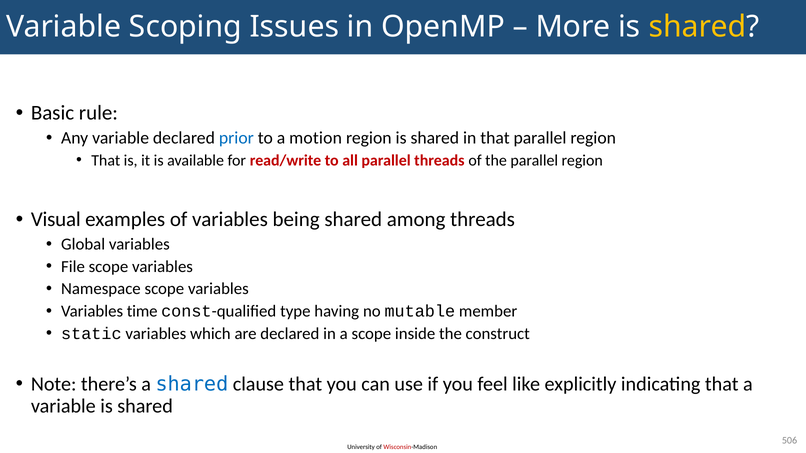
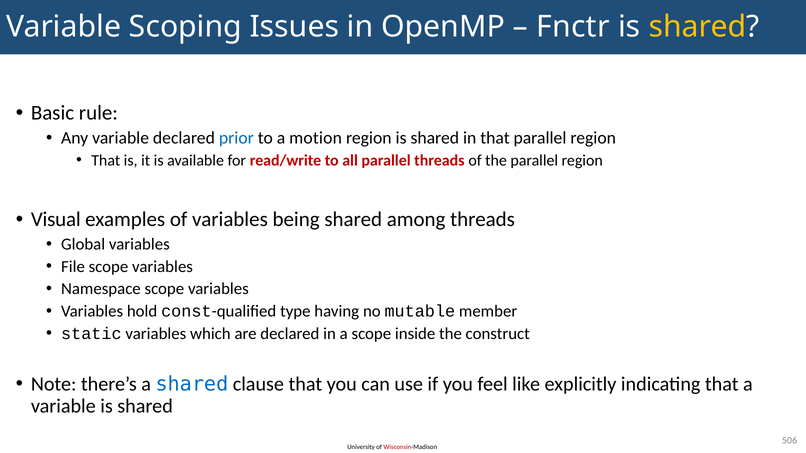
More: More -> Fnctr (573, 27)
time: time -> hold (142, 311)
